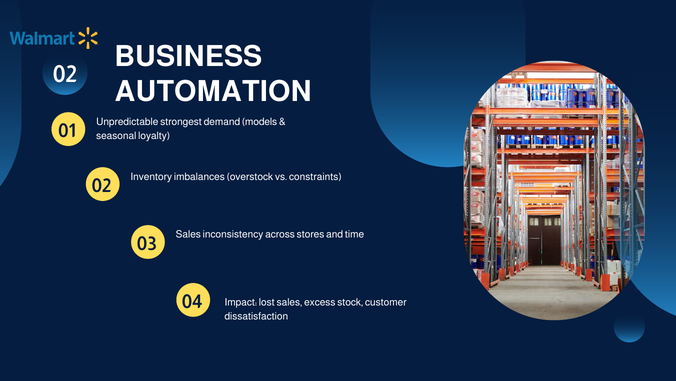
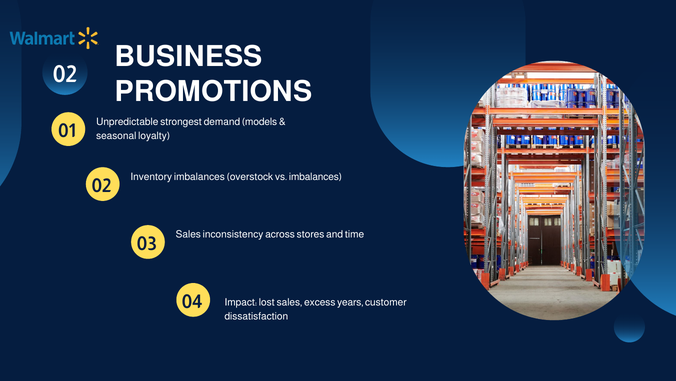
AUTOMATION: AUTOMATION -> PROMOTIONS (214, 91)
vs constraints: constraints -> imbalances (315, 176)
stock: stock -> years (350, 302)
